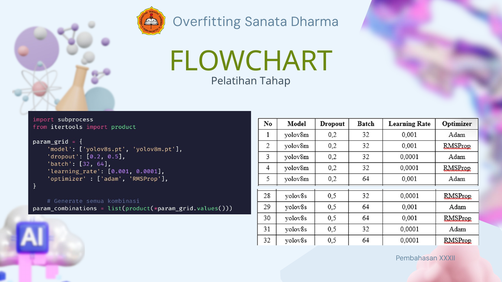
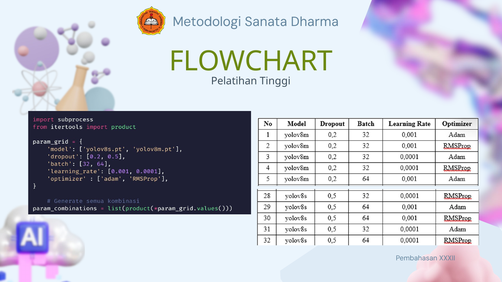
Overfitting: Overfitting -> Metodologi (207, 22)
Tahap: Tahap -> Tinggi (275, 81)
